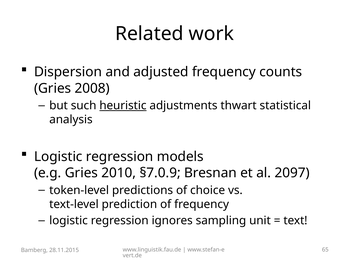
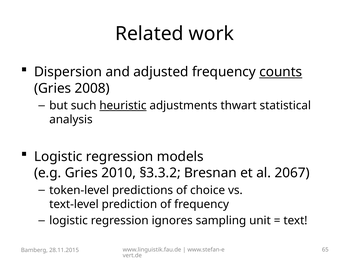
counts underline: none -> present (281, 72)
§7.0.9: §7.0.9 -> §3.3.2 (160, 173)
2097: 2097 -> 2067 (292, 173)
